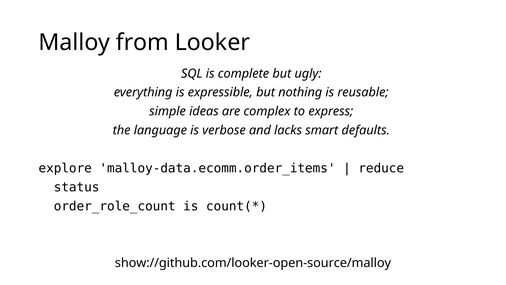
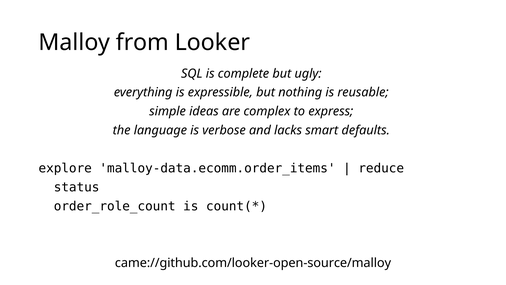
show://github.com/looker-open-source/malloy: show://github.com/looker-open-source/malloy -> came://github.com/looker-open-source/malloy (253, 263)
